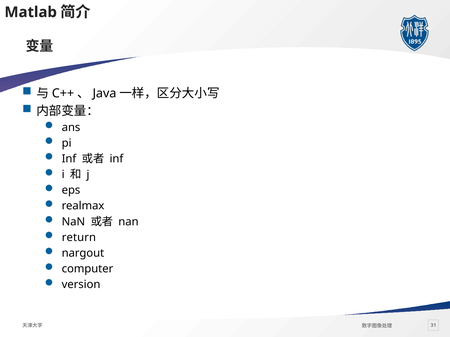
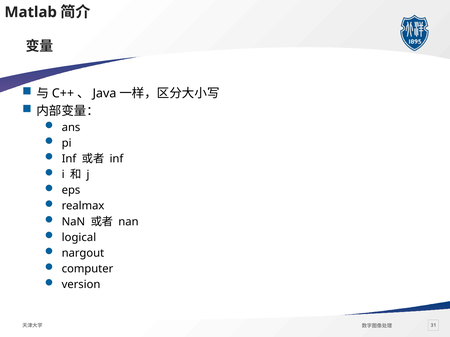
return: return -> logical (79, 238)
